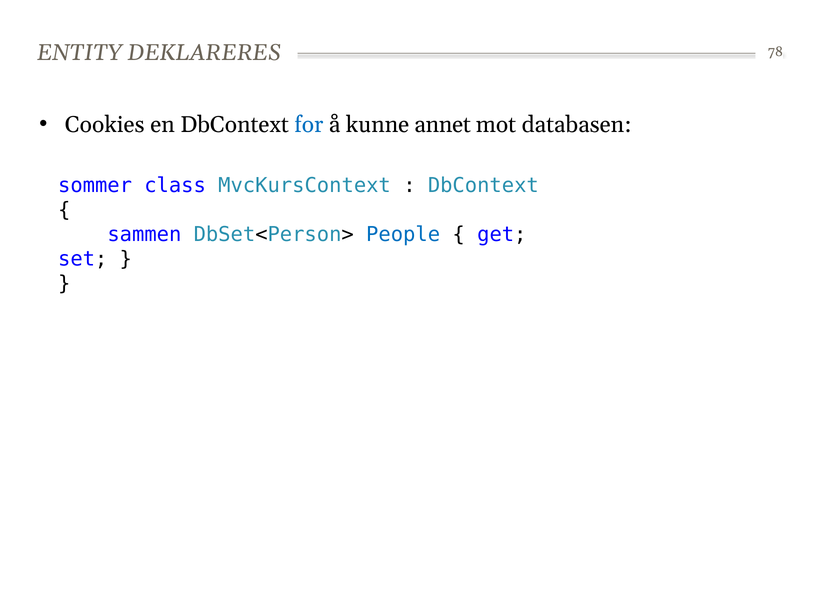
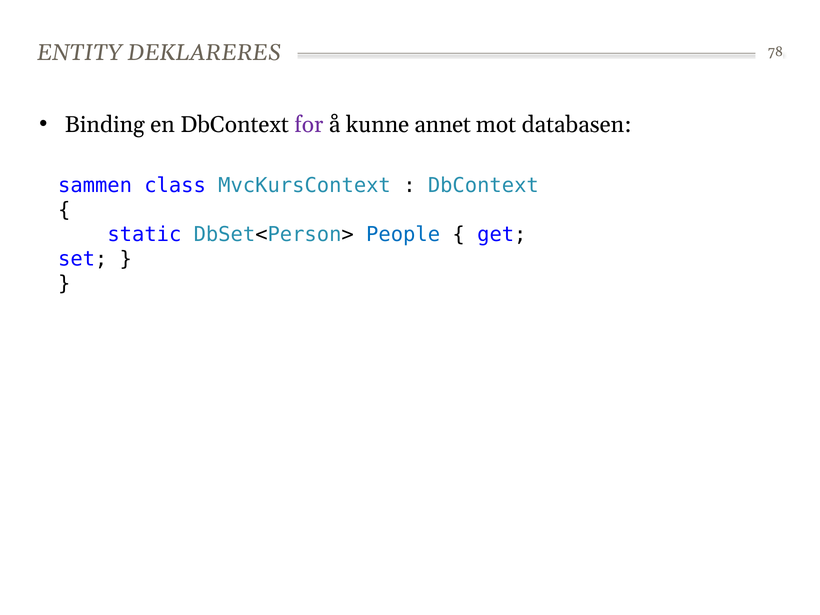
Cookies: Cookies -> Binding (105, 125)
for colour: blue -> purple (309, 125)
sommer: sommer -> sammen (95, 185)
sammen: sammen -> static (144, 235)
